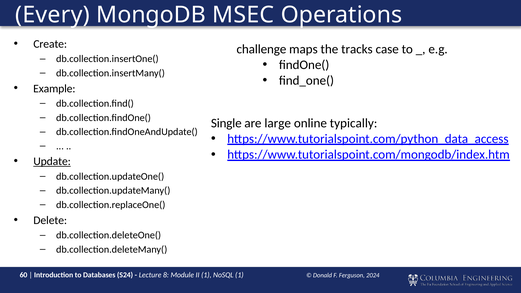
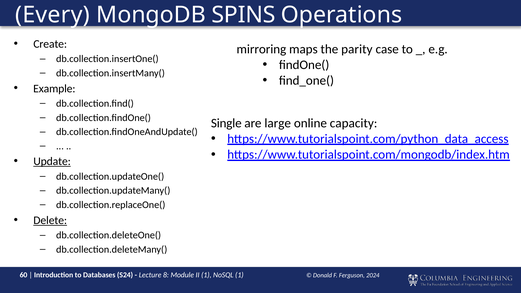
MSEC: MSEC -> SPINS (243, 15)
challenge: challenge -> mirroring (261, 49)
tracks: tracks -> parity (357, 49)
typically: typically -> capacity (354, 123)
Delete underline: none -> present (50, 220)
